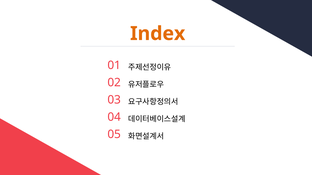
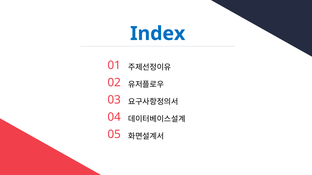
Index colour: orange -> blue (158, 34)
